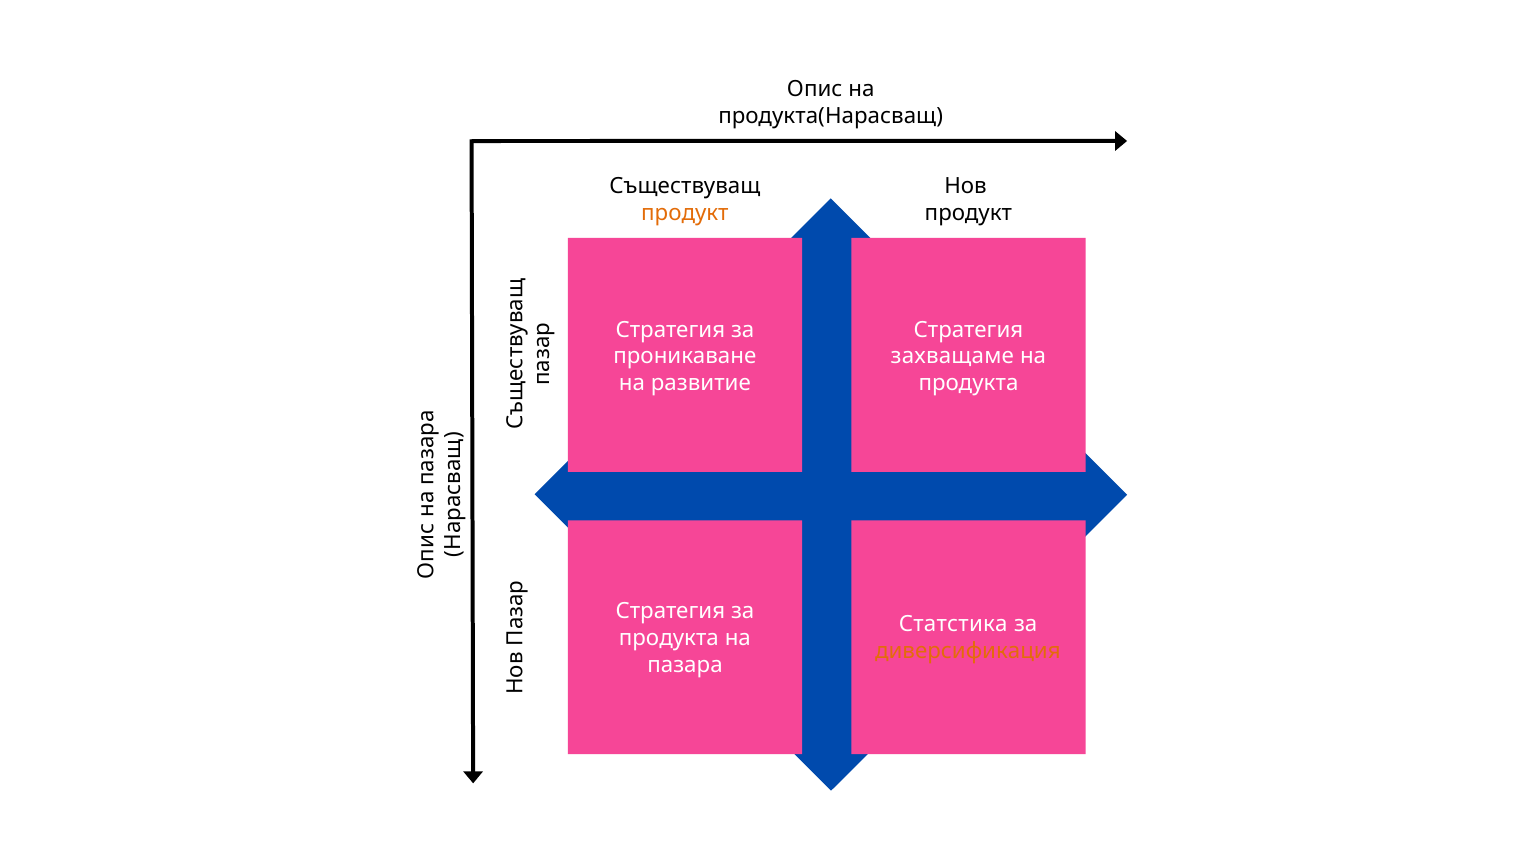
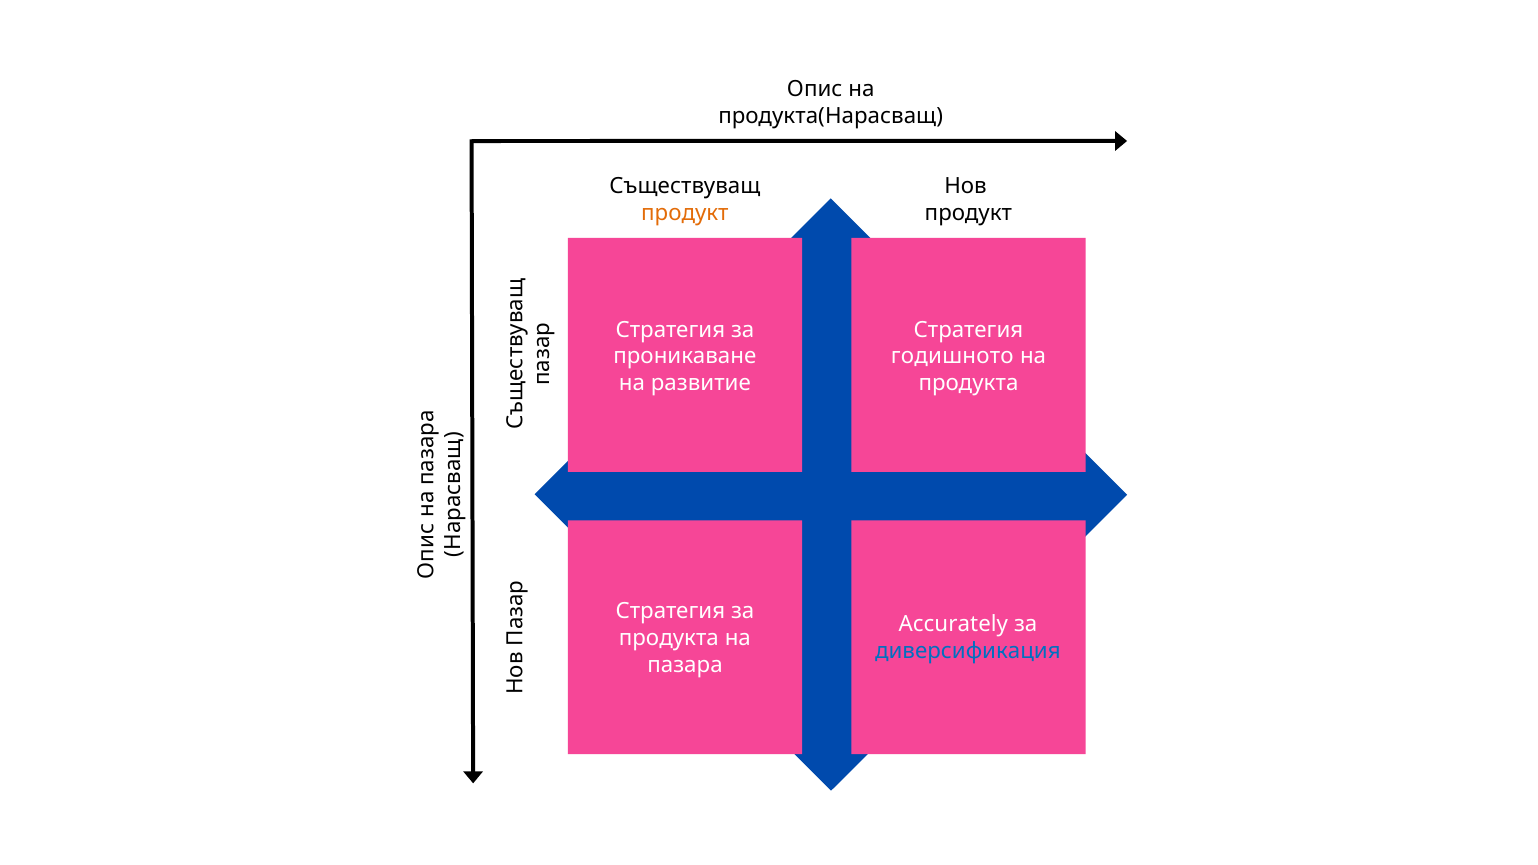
захващаме: захващаме -> годишното (952, 357)
Статстика: Статстика -> Accurately (953, 624)
диверсификация colour: orange -> blue (968, 651)
